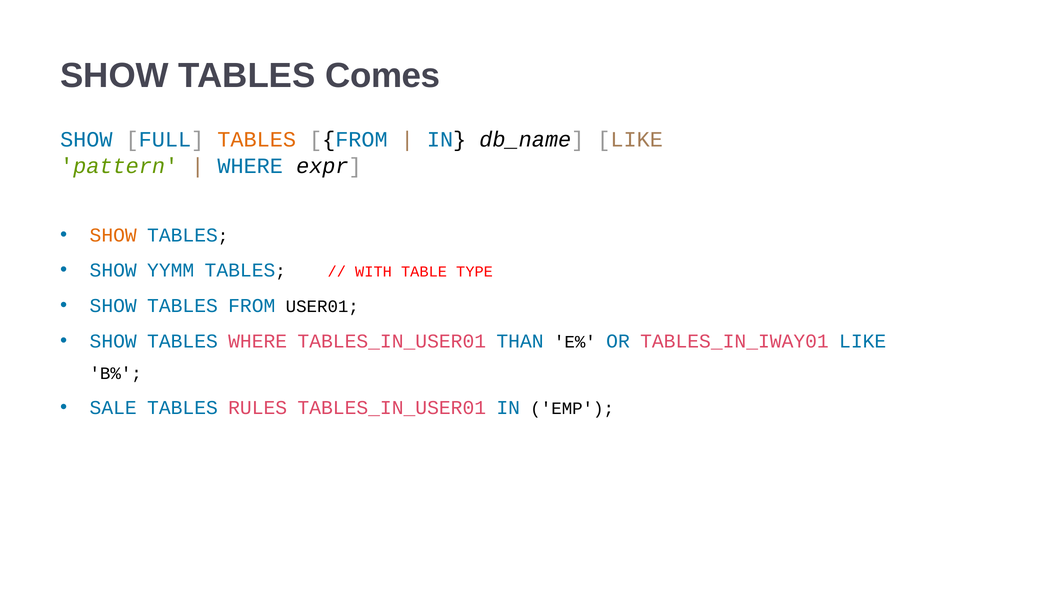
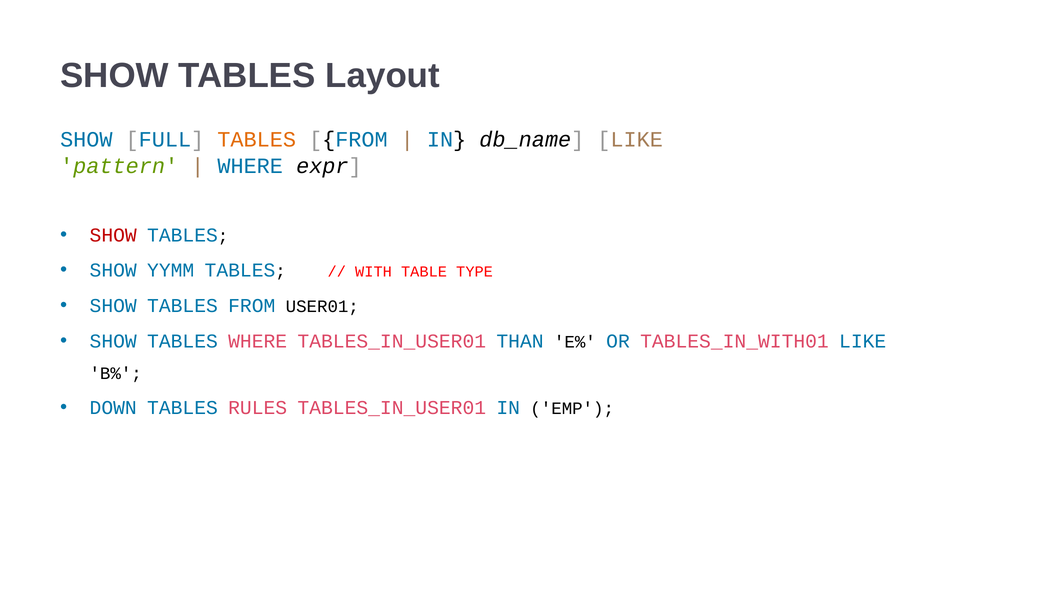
Comes: Comes -> Layout (383, 76)
SHOW colour: orange -> red (113, 235)
TABLES_IN_IWAY01: TABLES_IN_IWAY01 -> TABLES_IN_WITH01 (734, 341)
SALE: SALE -> DOWN (113, 408)
